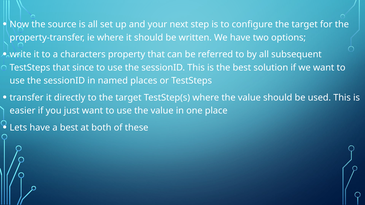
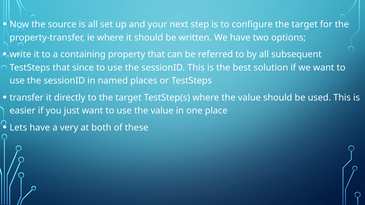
characters: characters -> containing (83, 55)
a best: best -> very (69, 128)
